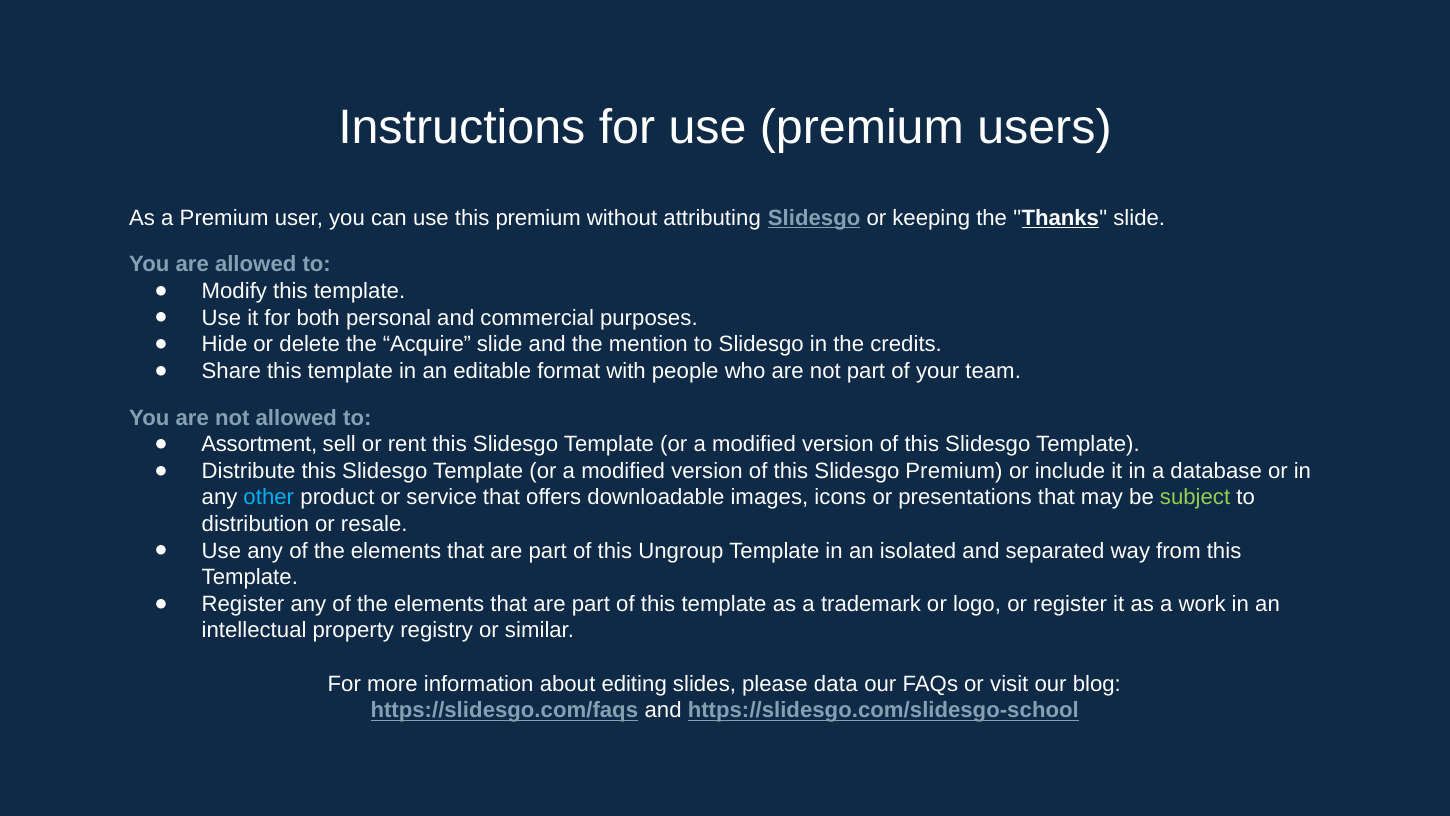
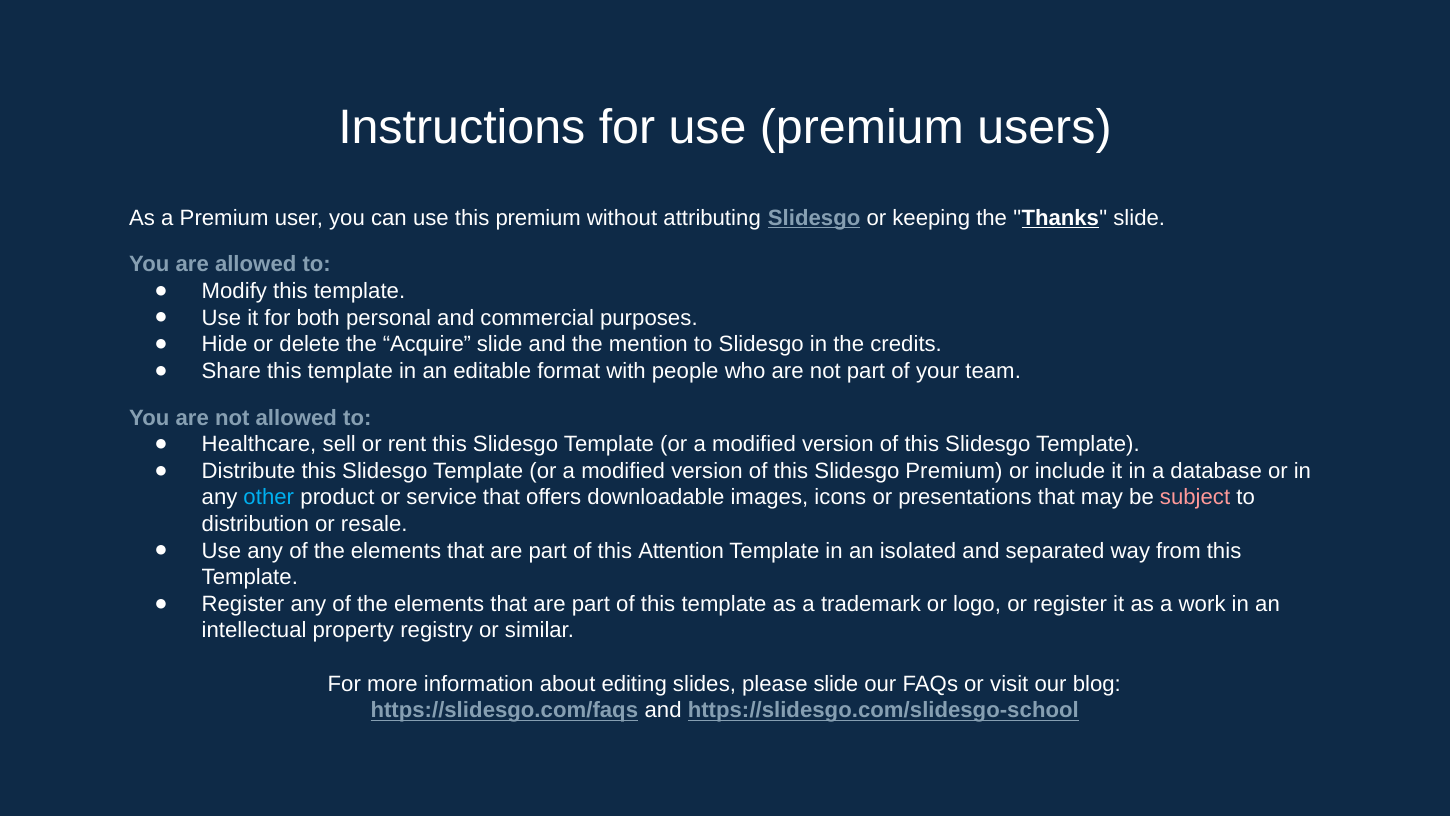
Assortment: Assortment -> Healthcare (259, 444)
subject colour: light green -> pink (1195, 497)
Ungroup: Ungroup -> Attention (681, 551)
please data: data -> slide (836, 684)
